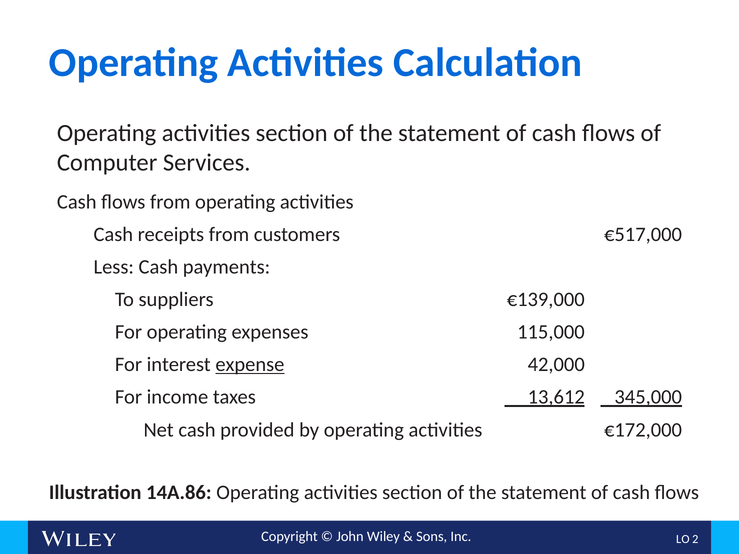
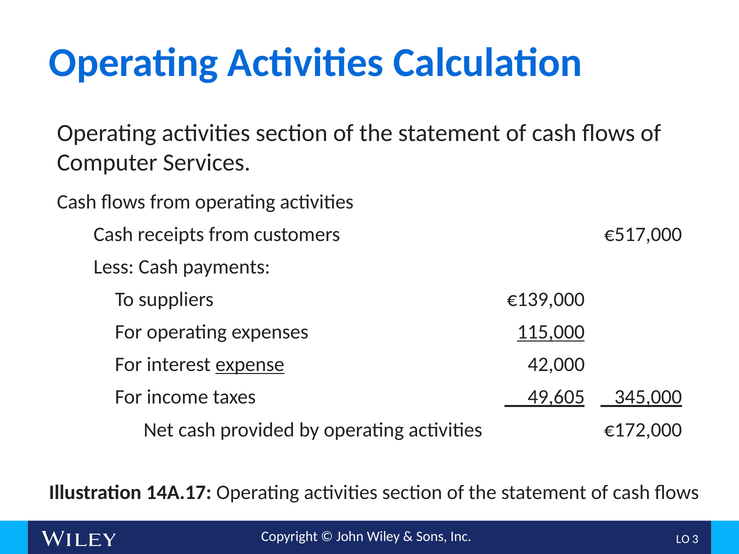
115,000 underline: none -> present (551, 332)
13,612: 13,612 -> 49,605 (556, 397)
14A.86: 14A.86 -> 14A.17 (179, 493)
2: 2 -> 3 (695, 539)
